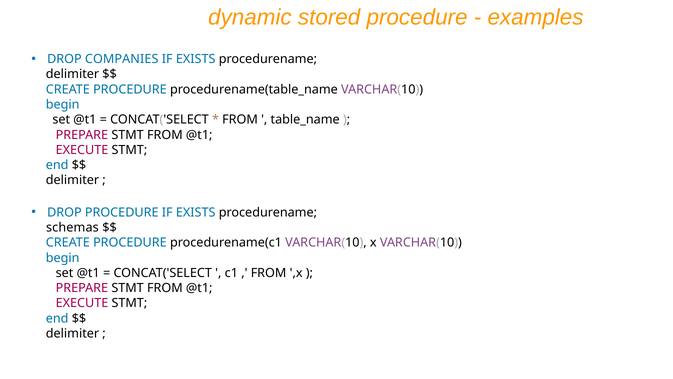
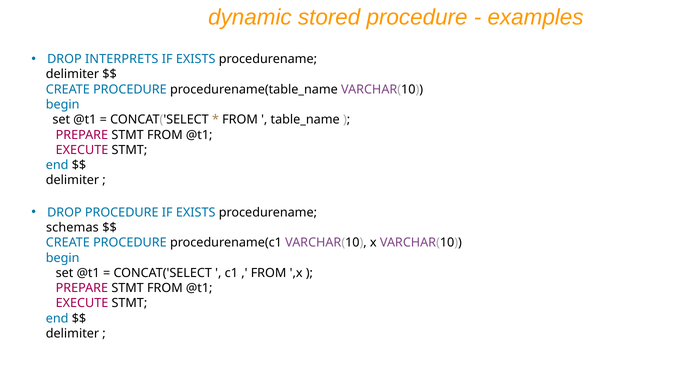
COMPANIES: COMPANIES -> INTERPRETS (122, 59)
